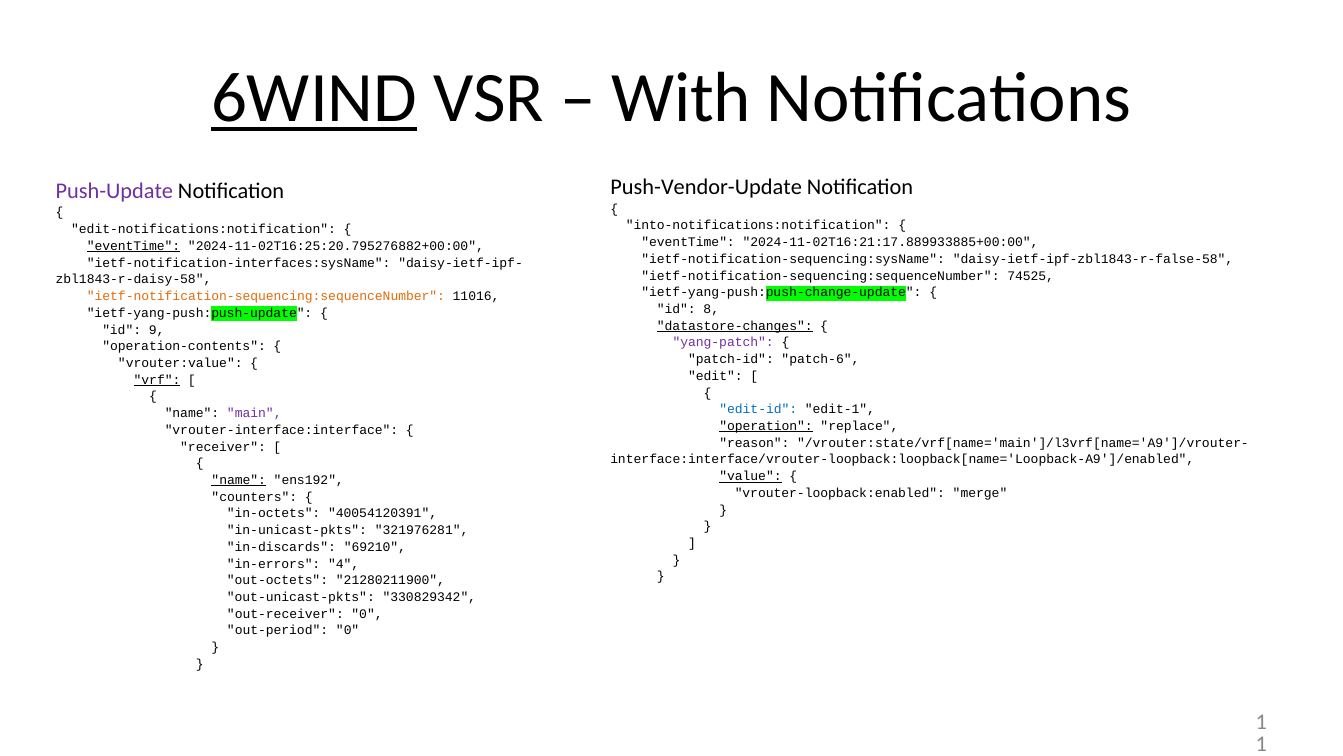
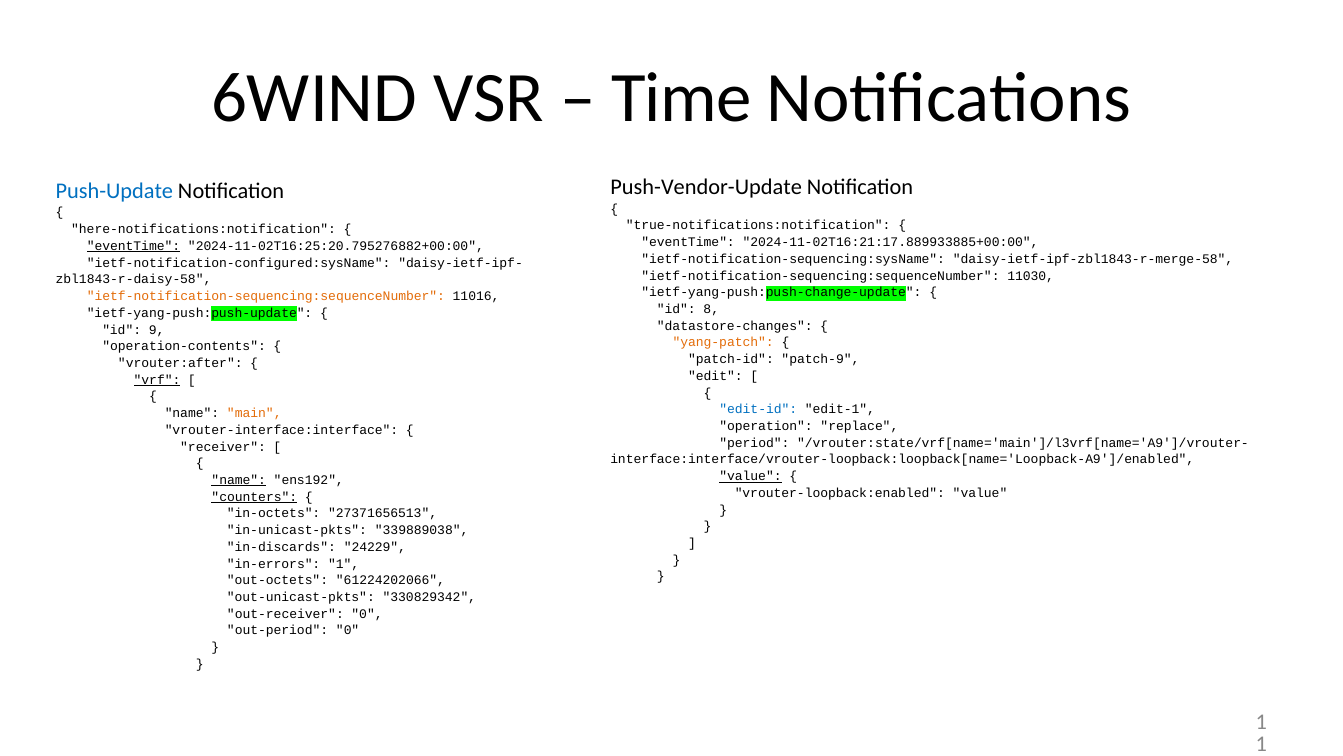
6WIND underline: present -> none (314, 98)
With: With -> Time (681, 98)
Push-Update colour: purple -> blue (114, 191)
into-notifications:notification: into-notifications:notification -> true-notifications:notification (758, 225)
edit-notifications:notification: edit-notifications:notification -> here-notifications:notification (204, 229)
daisy-ietf-ipf-zbl1843-r-false-58: daisy-ietf-ipf-zbl1843-r-false-58 -> daisy-ietf-ipf-zbl1843-r-merge-58 (1093, 259)
ietf-notification-interfaces:sysName: ietf-notification-interfaces:sysName -> ietf-notification-configured:sysName (239, 263)
74525: 74525 -> 11030 (1031, 275)
datastore-changes underline: present -> none (735, 326)
yang-patch colour: purple -> orange (723, 342)
patch-6: patch-6 -> patch-9 (820, 359)
vrouter:value: vrouter:value -> vrouter:after (180, 363)
main colour: purple -> orange (254, 413)
operation underline: present -> none (766, 426)
reason: reason -> period (754, 443)
vrouter-loopback:enabled merge: merge -> value (980, 493)
counters underline: none -> present (254, 497)
40054120391: 40054120391 -> 27371656513 (383, 513)
321976281: 321976281 -> 339889038 (422, 530)
69210: 69210 -> 24229 (375, 547)
in-errors 4: 4 -> 1 (344, 563)
21280211900: 21280211900 -> 61224202066 (390, 580)
